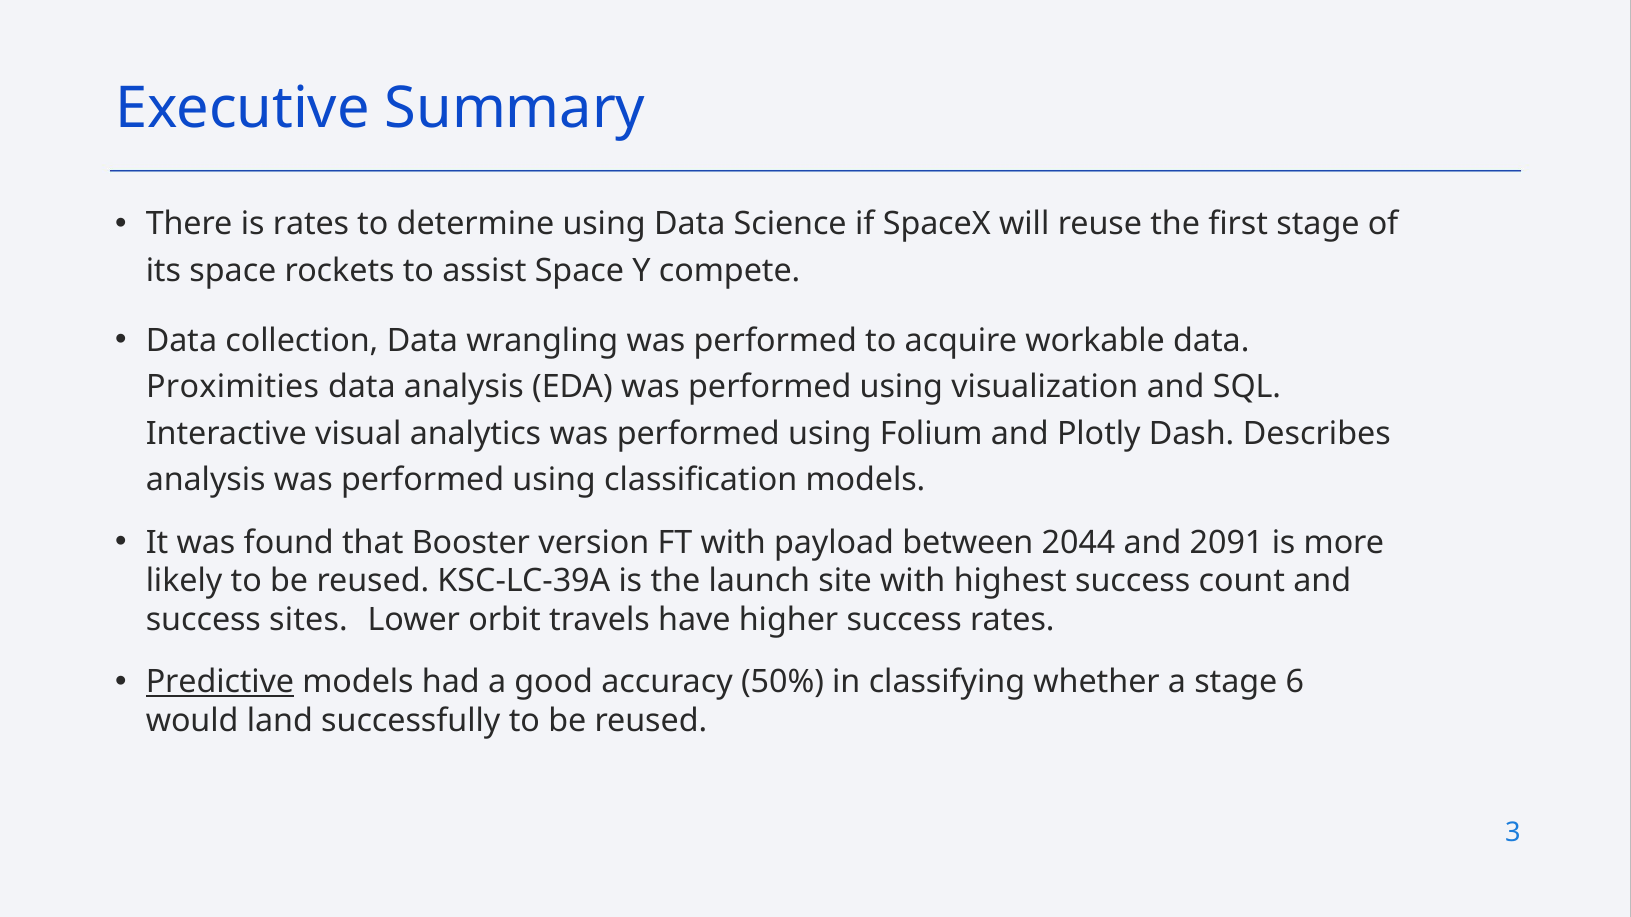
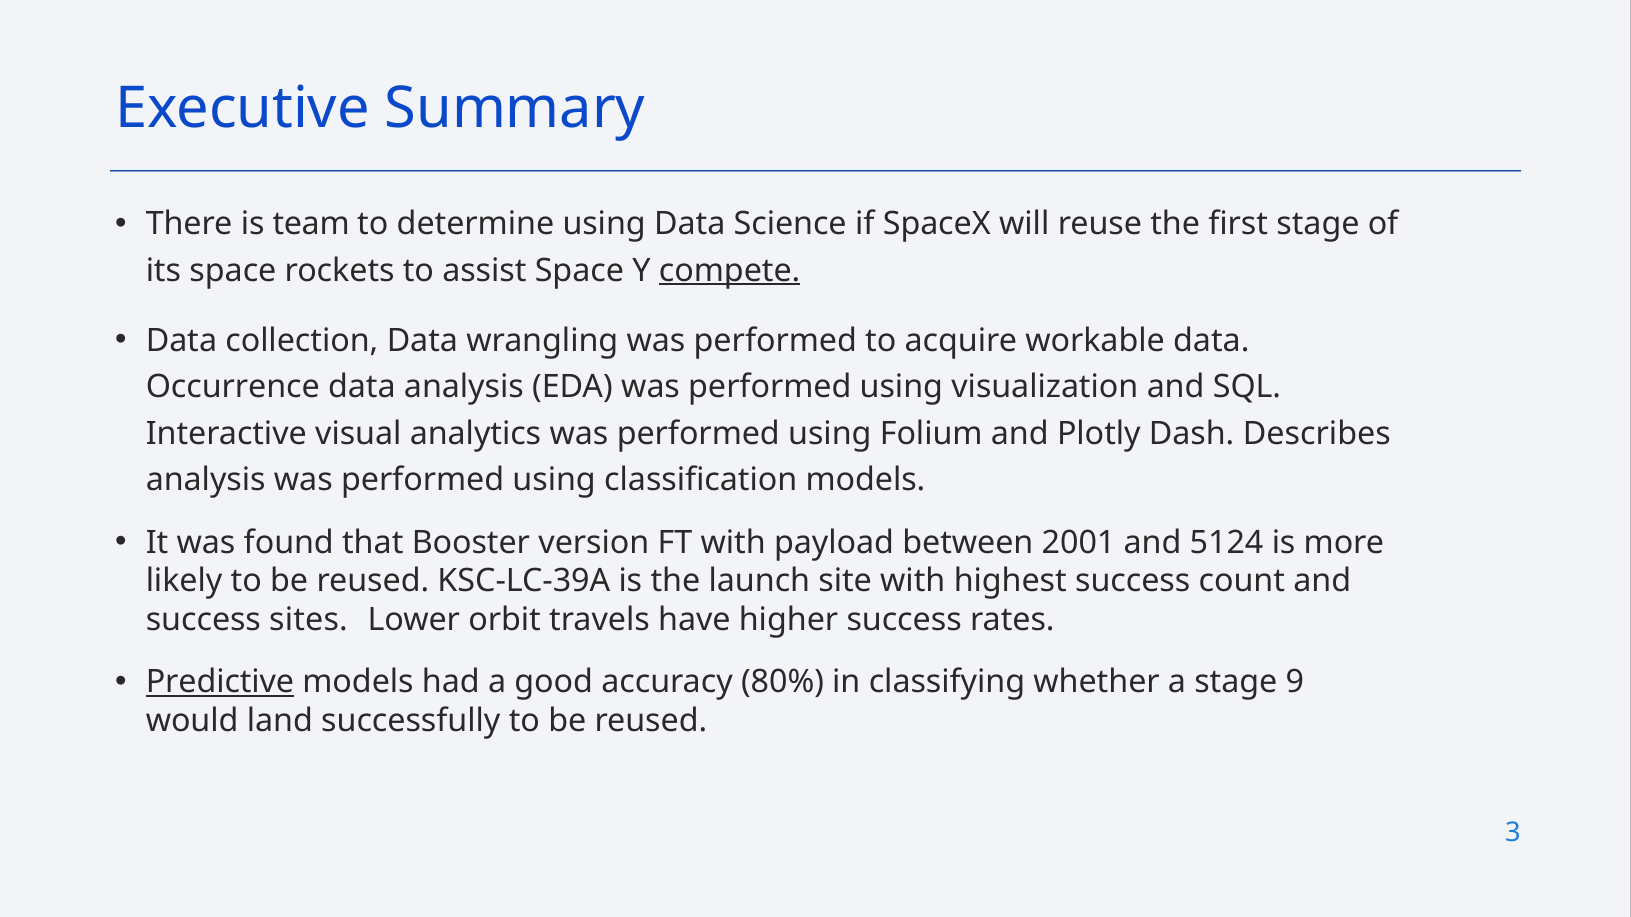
is rates: rates -> team (311, 224)
compete underline: none -> present (730, 271)
Proximities: Proximities -> Occurrence (233, 387)
2044: 2044 -> 2001 (1079, 543)
2091: 2091 -> 5124 (1227, 543)
50%: 50% -> 80% (783, 683)
6: 6 -> 9 (1295, 683)
